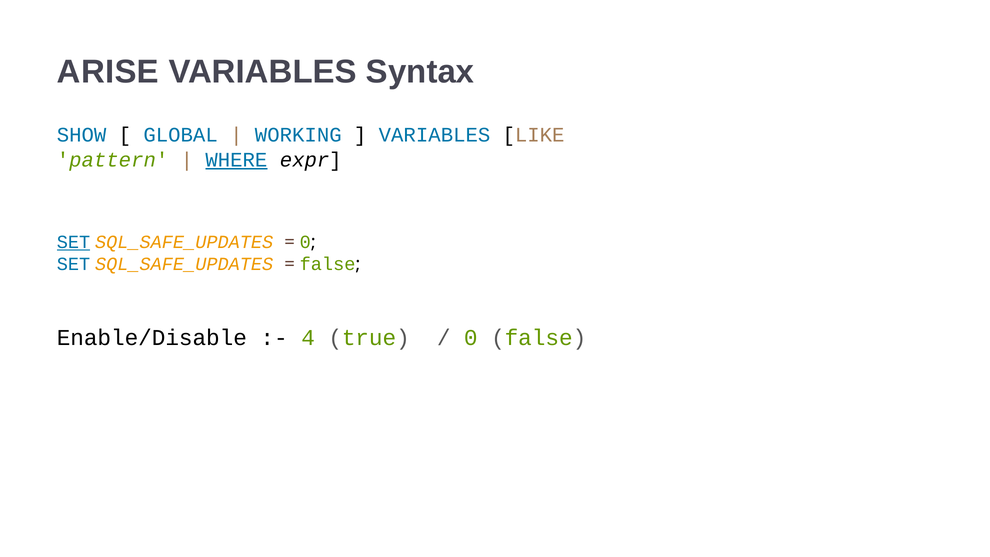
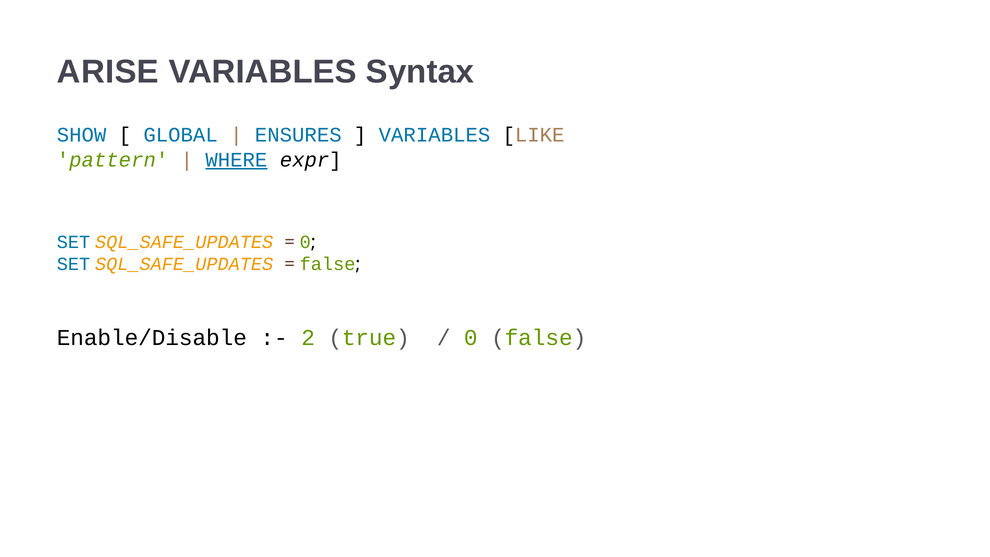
WORKING: WORKING -> ENSURES (298, 135)
SET underline: present -> none (74, 242)
4: 4 -> 2 (308, 338)
